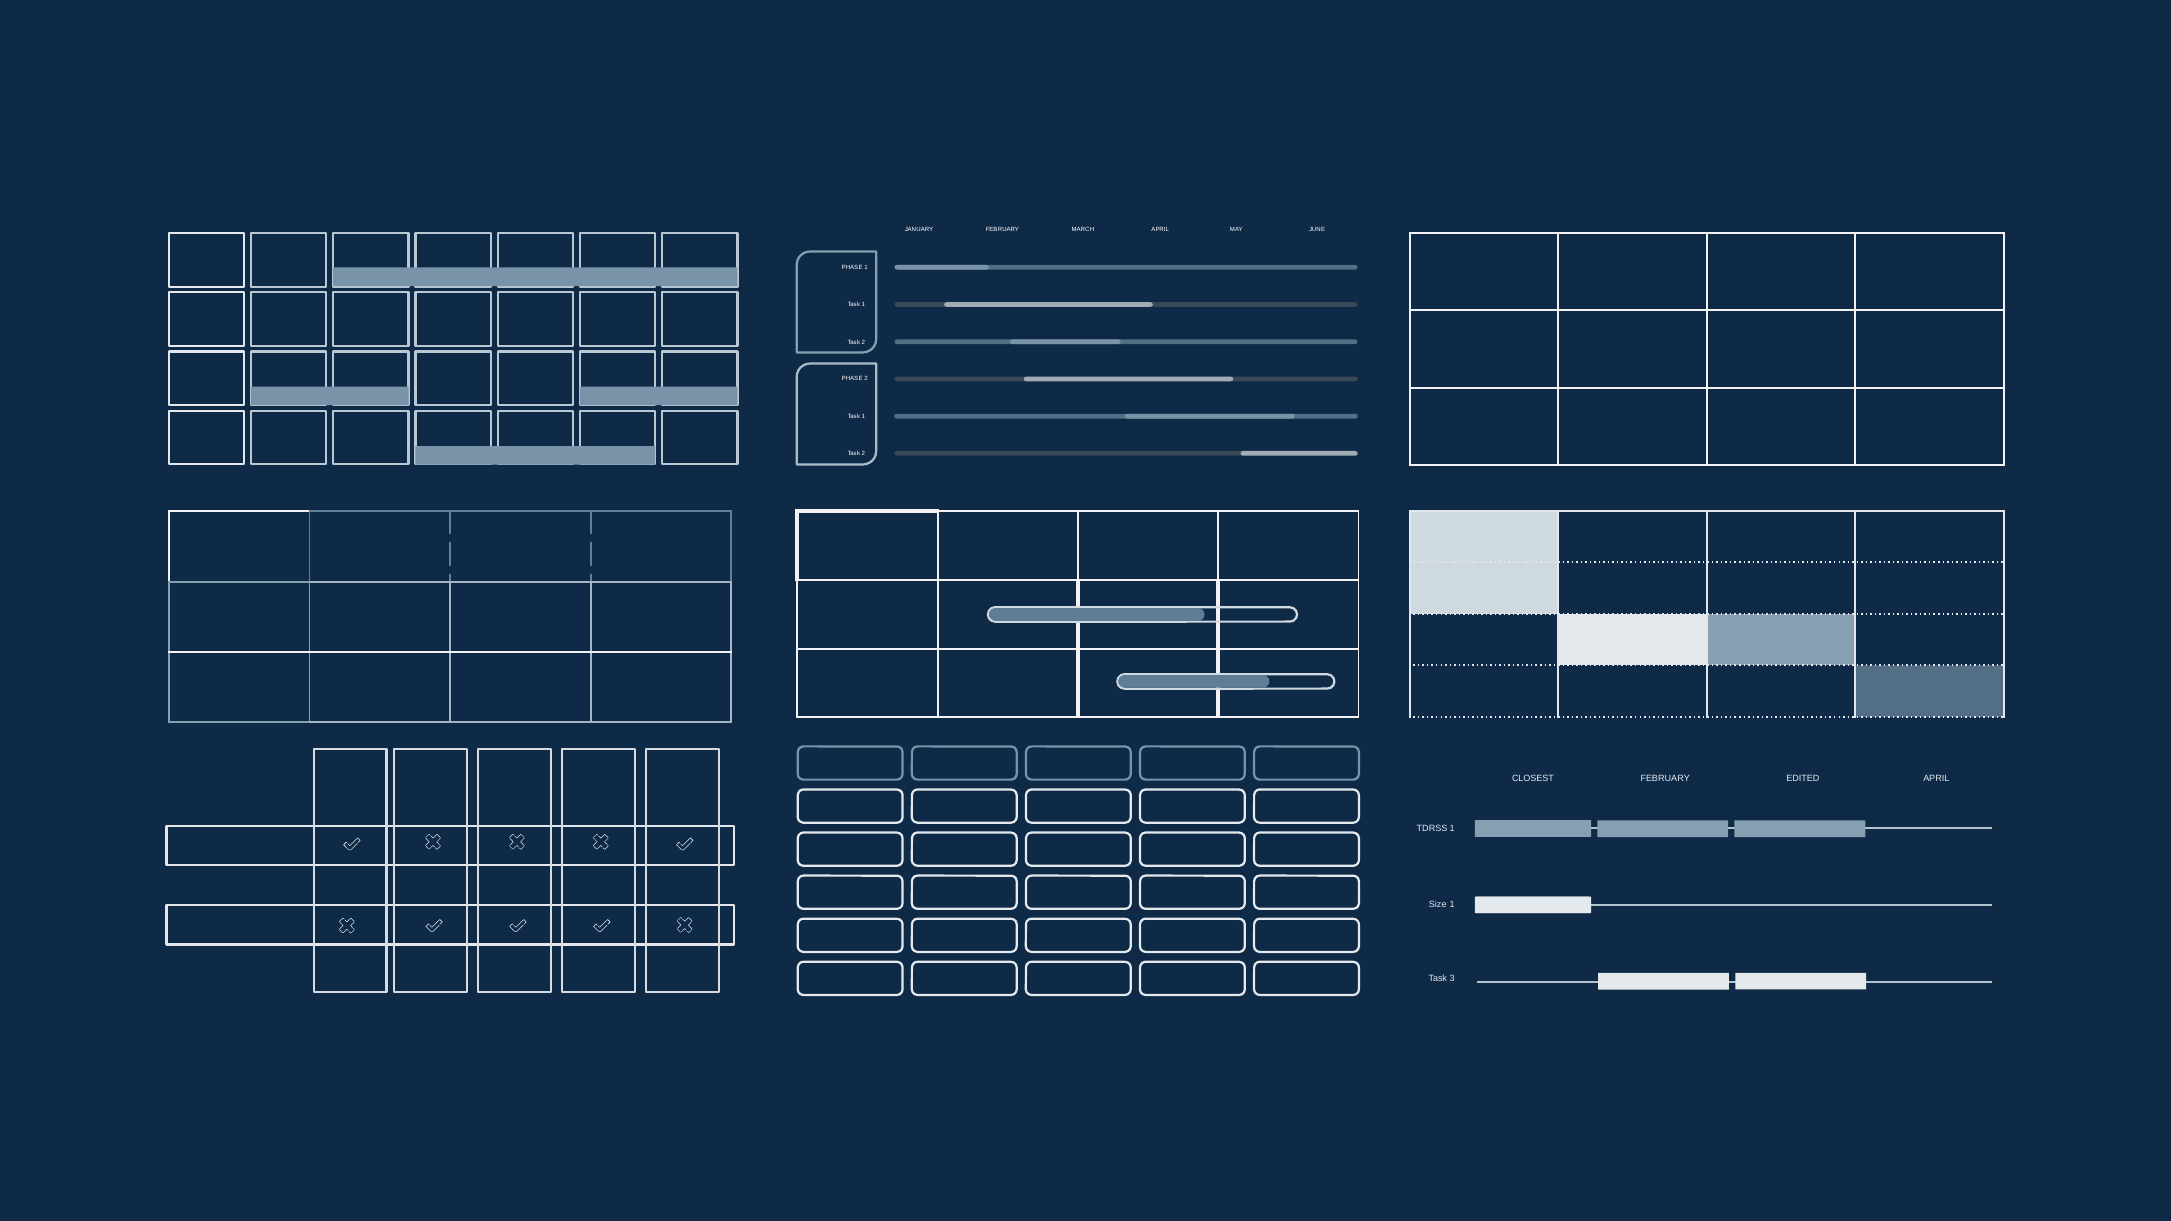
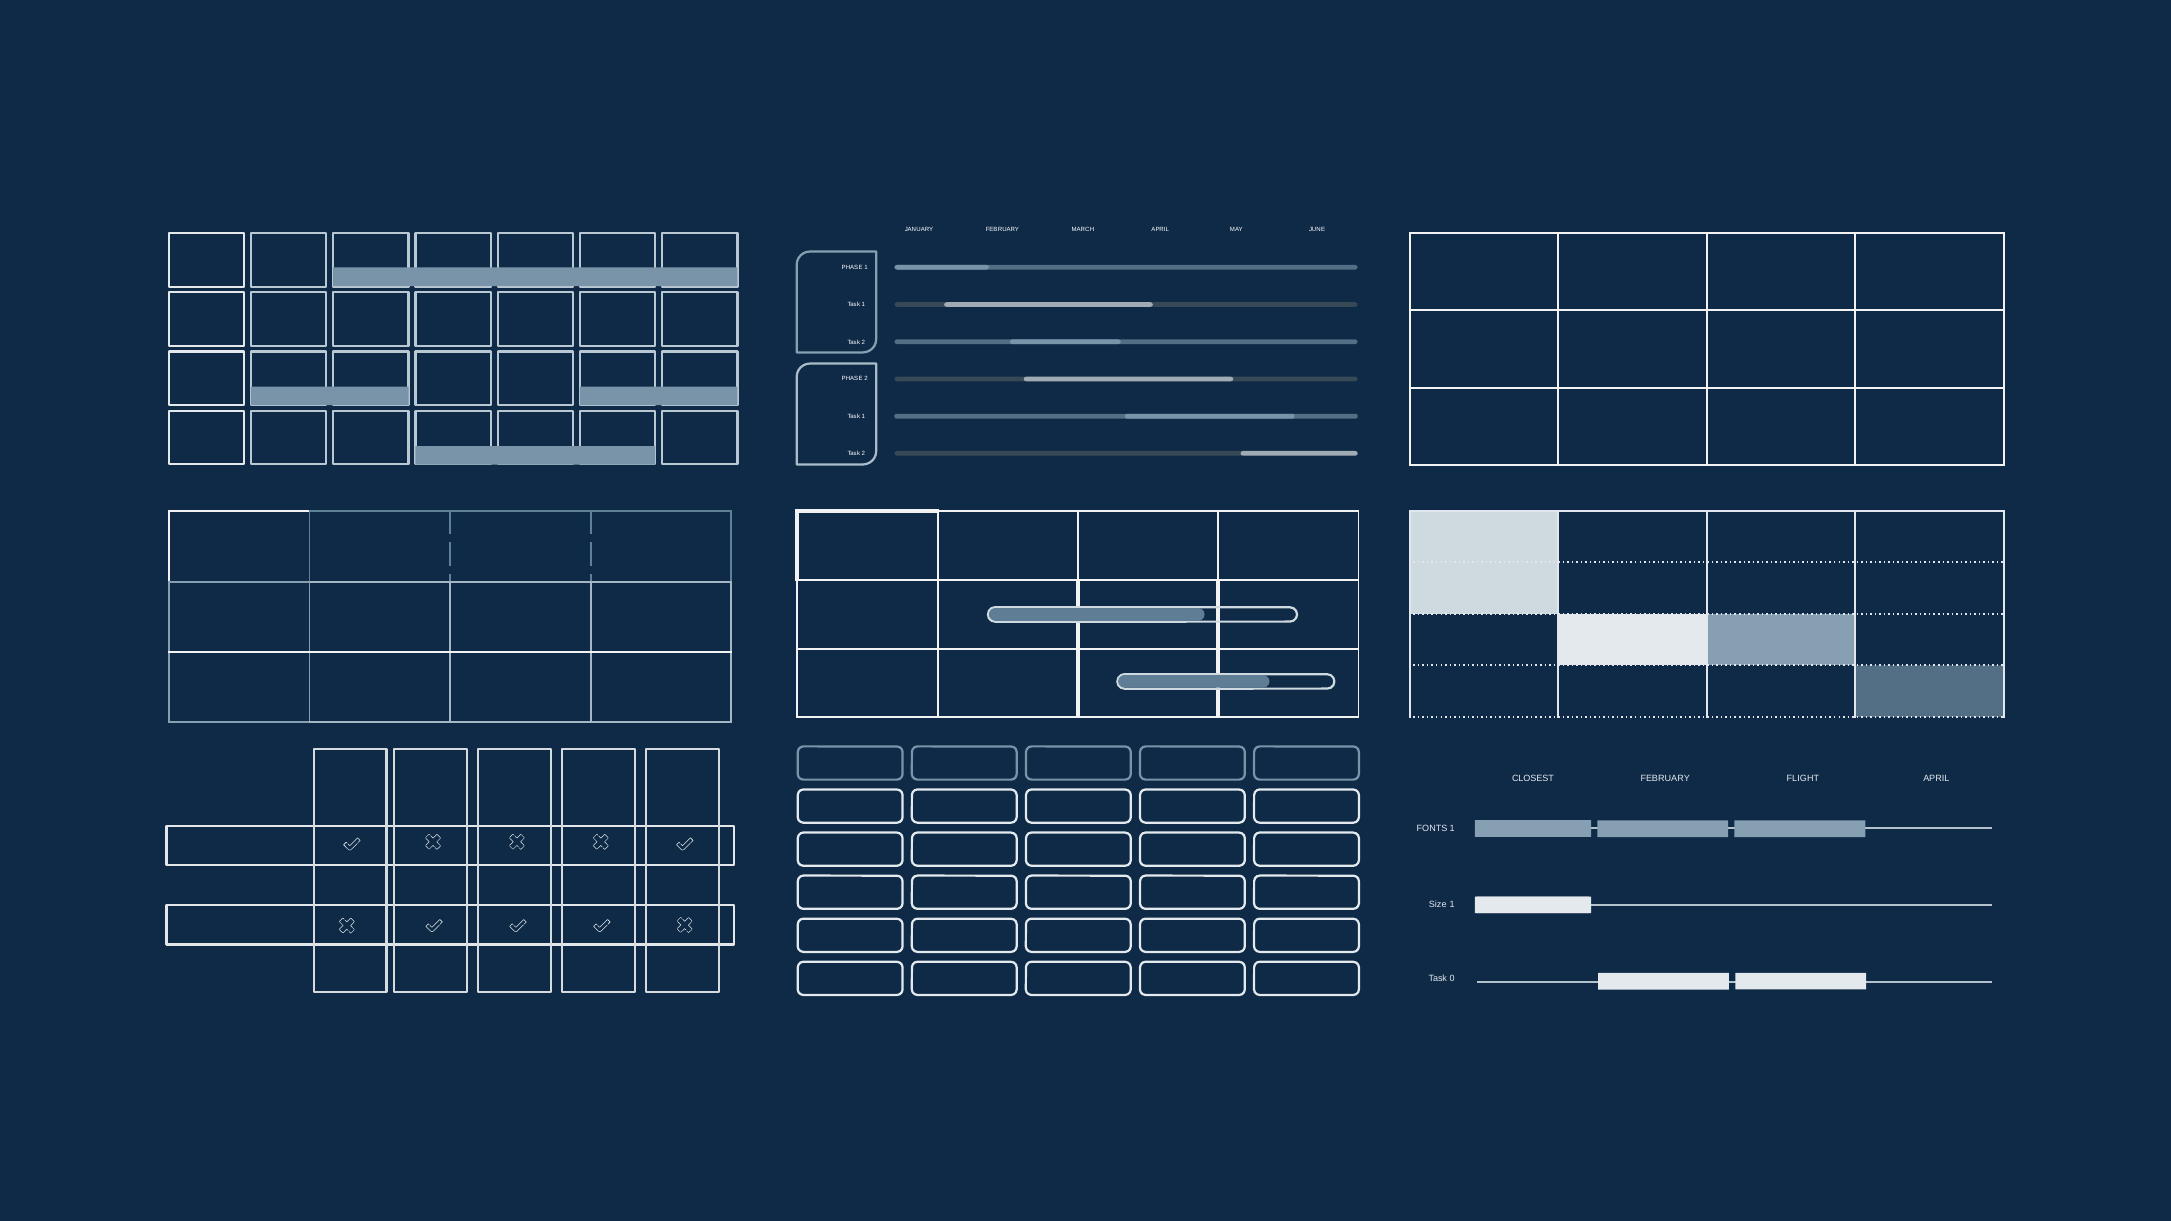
EDITED: EDITED -> FLIGHT (1803, 779)
TDRSS: TDRSS -> FONTS (1432, 829)
3: 3 -> 0 (1452, 979)
